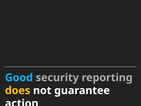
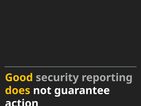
Good colour: light blue -> yellow (19, 77)
